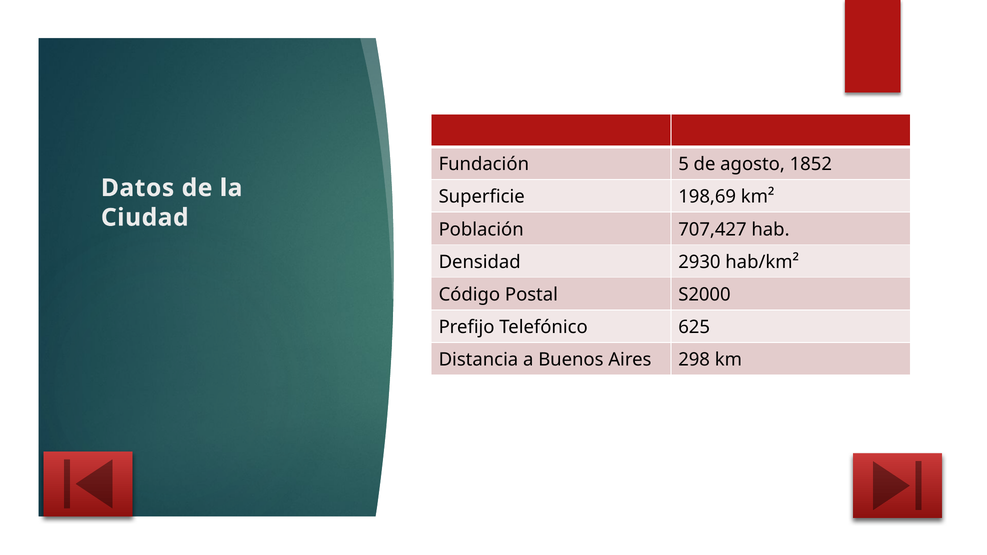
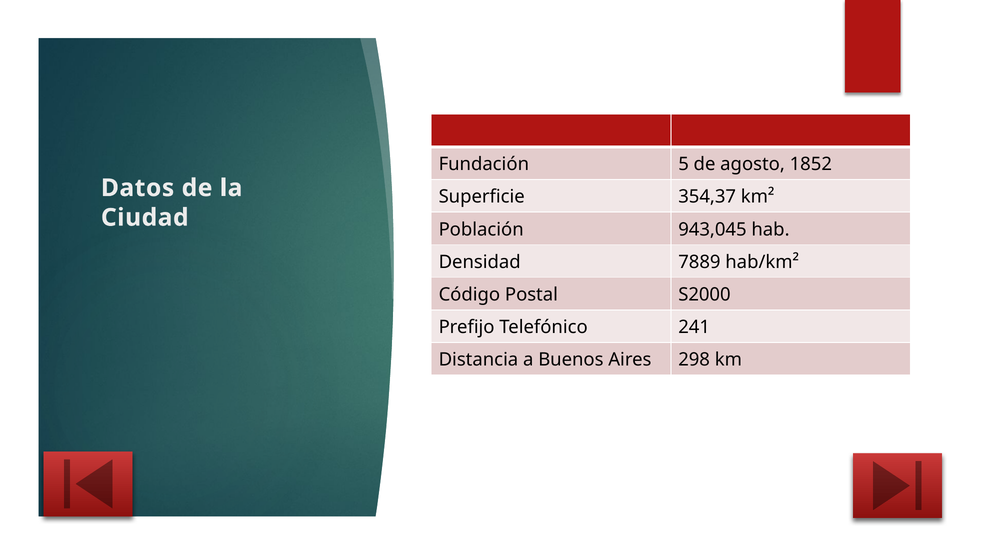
198,69: 198,69 -> 354,37 (707, 197)
707,427: 707,427 -> 943,045 (712, 229)
2930: 2930 -> 7889 (699, 262)
625: 625 -> 241 (694, 327)
